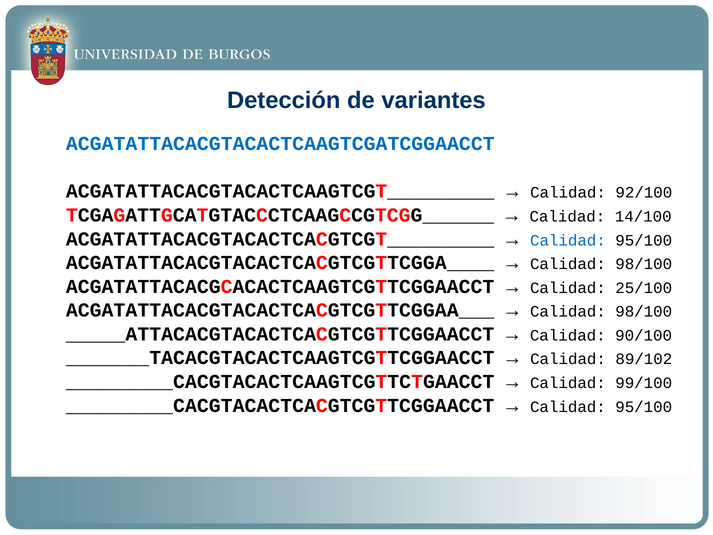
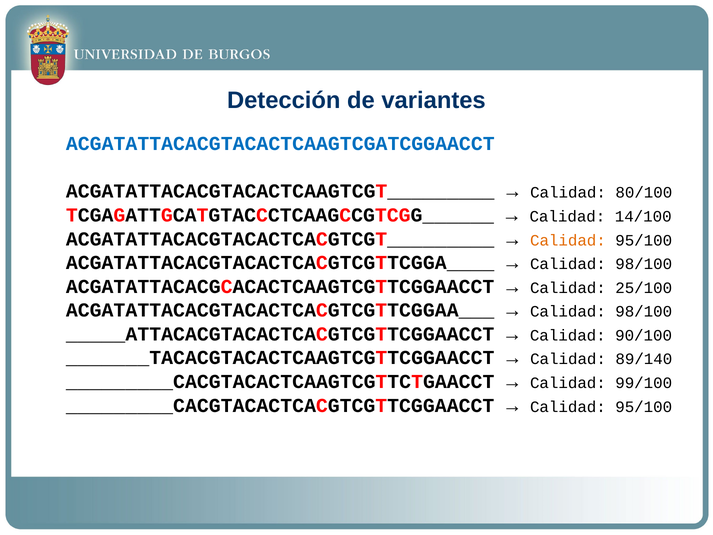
92/100: 92/100 -> 80/100 (644, 193)
Calidad colour: blue -> orange (568, 240)
89/102: 89/102 -> 89/140 (644, 359)
